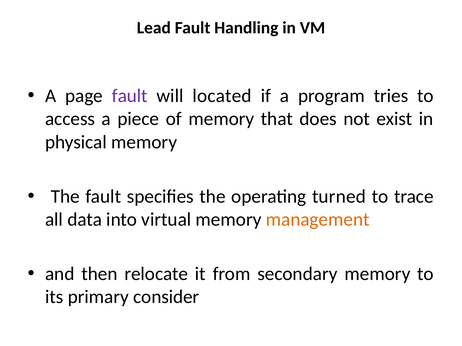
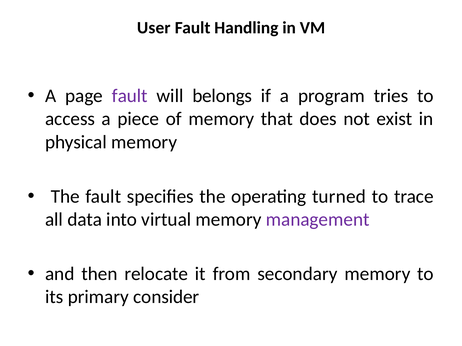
Lead: Lead -> User (154, 28)
located: located -> belongs (222, 96)
management colour: orange -> purple (318, 220)
